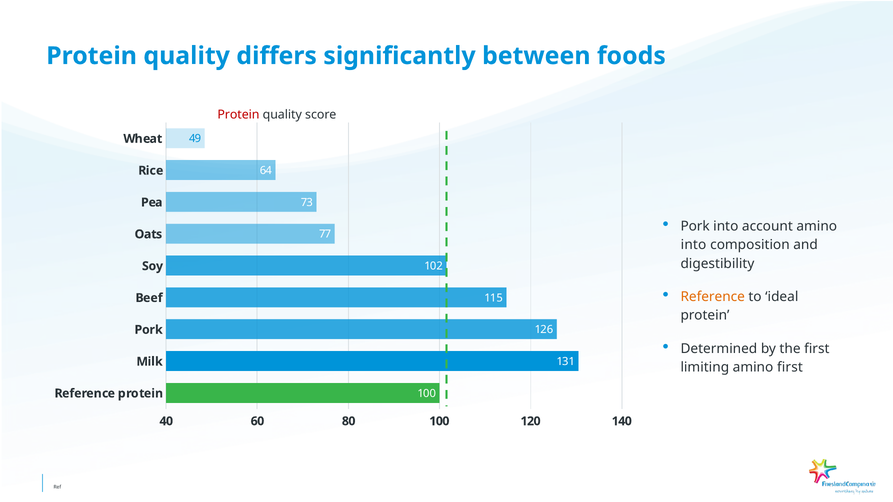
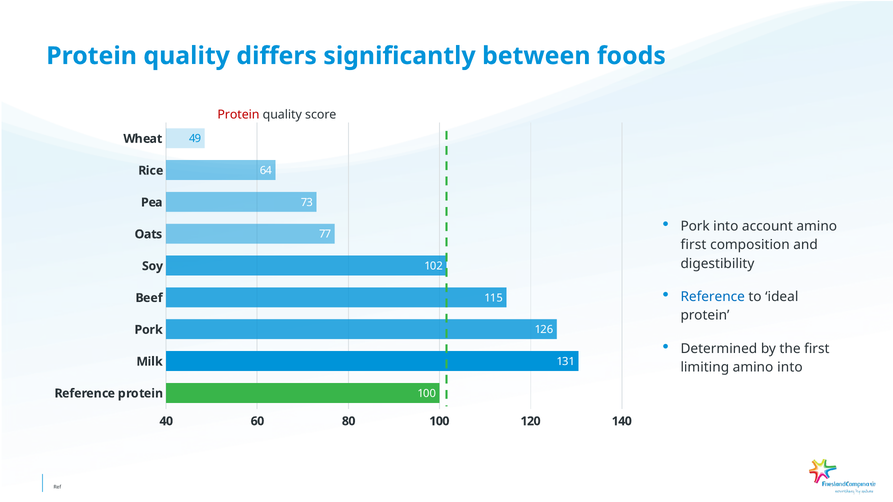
into: into -> first (693, 245)
Reference colour: orange -> blue (713, 297)
amino first: first -> into (790, 368)
